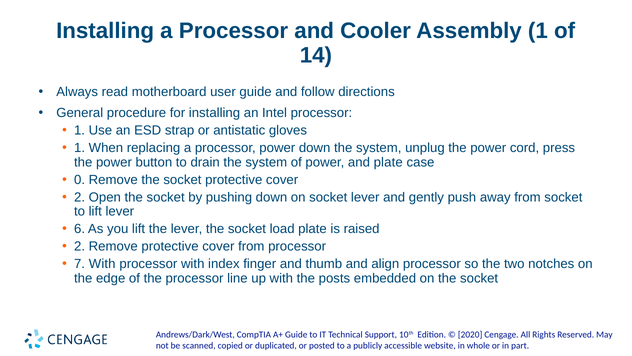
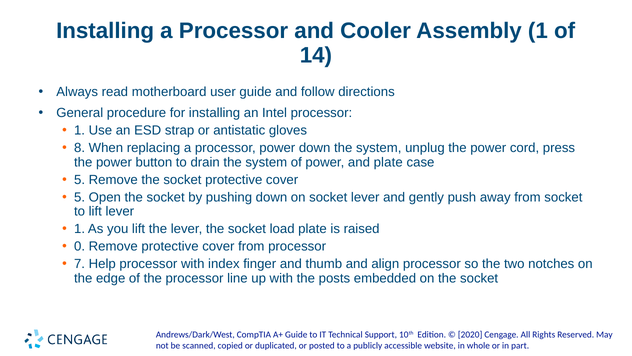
1: 1 -> 8 (80, 148)
0: 0 -> 5 (80, 180)
2: 2 -> 5 (80, 197)
6: 6 -> 1 (80, 229)
2: 2 -> 0 (80, 246)
7 With: With -> Help (102, 264)
